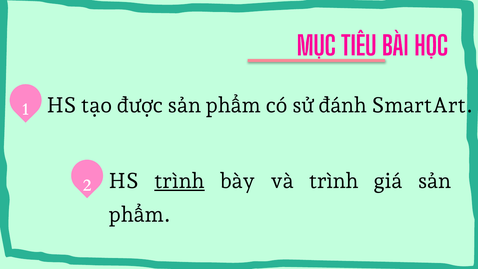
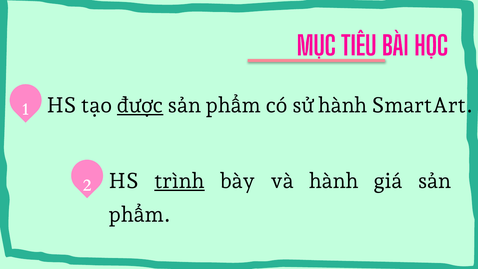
được underline: none -> present (140, 106)
sử đánh: đánh -> hành (343, 106)
và trình: trình -> hành (334, 181)
